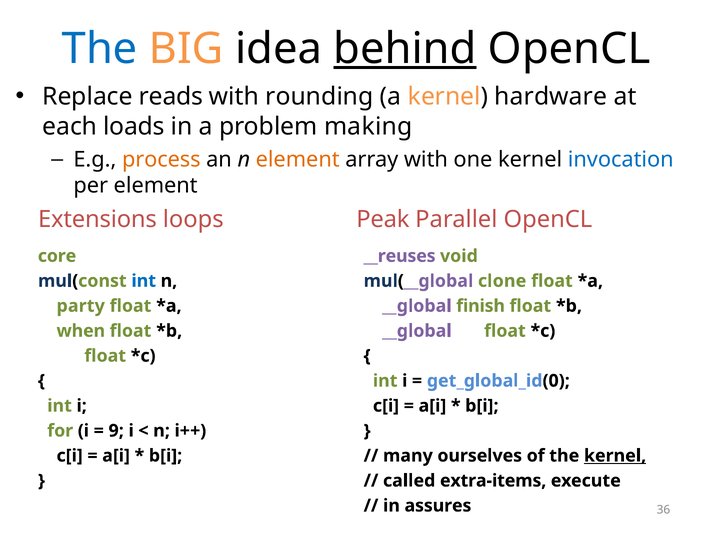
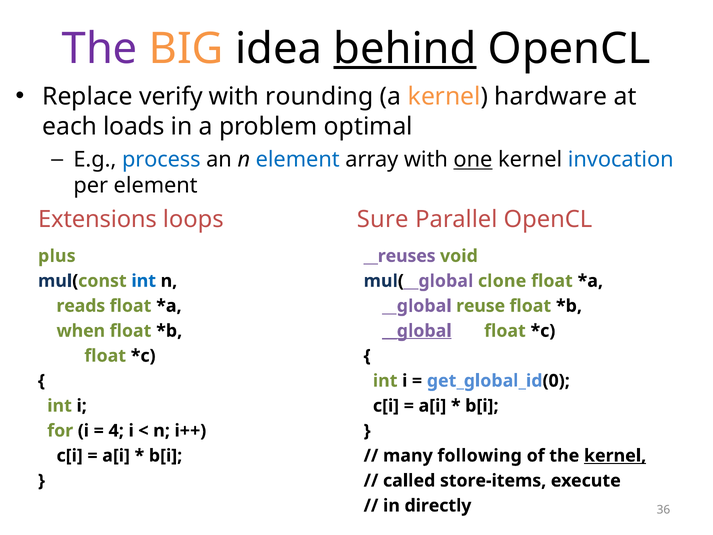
The colour: blue -> purple (100, 49)
reads: reads -> verify (171, 97)
making: making -> optimal (368, 126)
process colour: orange -> blue (161, 160)
element colour: orange -> blue (298, 160)
one underline: none -> present (473, 160)
Peak: Peak -> Sure (383, 219)
core: core -> plus (57, 256)
party: party -> reads (81, 306)
finish: finish -> reuse (481, 306)
__global underline: none -> present (417, 331)
9: 9 -> 4 (116, 431)
ourselves: ourselves -> following (480, 456)
extra-items: extra-items -> store-items (493, 480)
assures: assures -> directly (438, 505)
